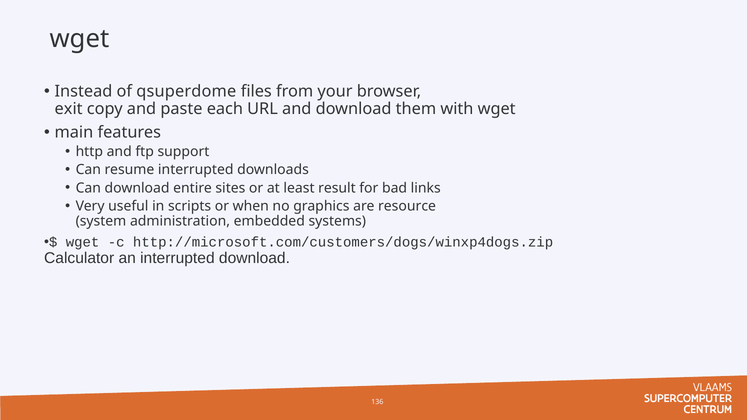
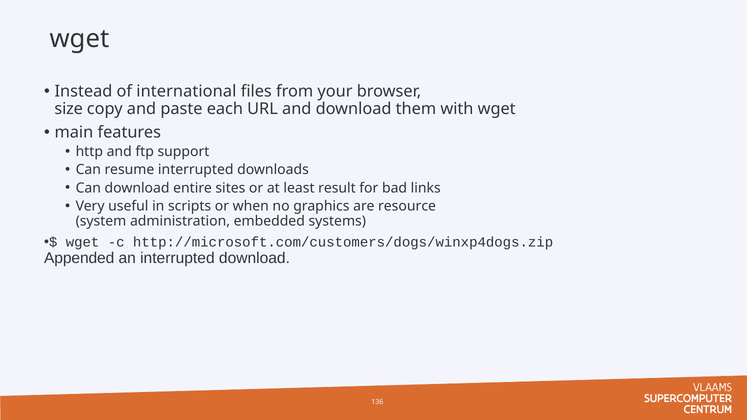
qsuperdome: qsuperdome -> international (186, 91)
exit: exit -> size (69, 109)
Calculator: Calculator -> Appended (79, 258)
